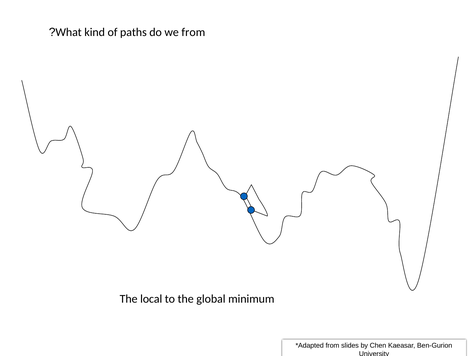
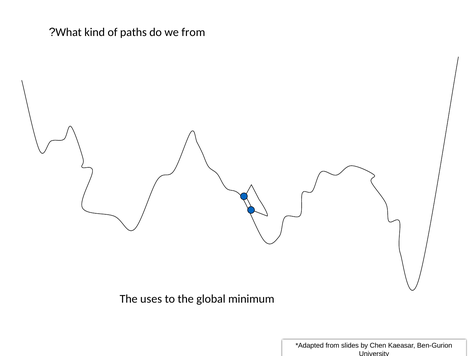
local: local -> uses (151, 299)
